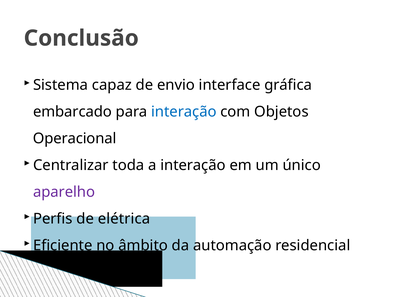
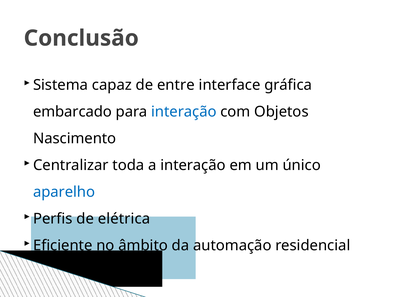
envio: envio -> entre (176, 85)
Operacional: Operacional -> Nascimento (75, 138)
aparelho colour: purple -> blue (64, 192)
